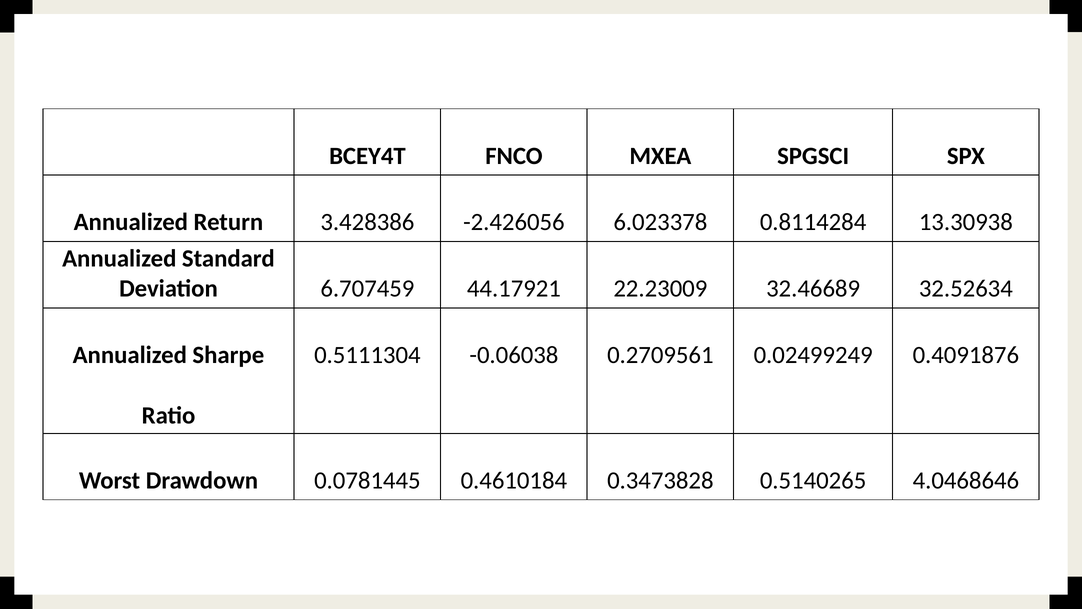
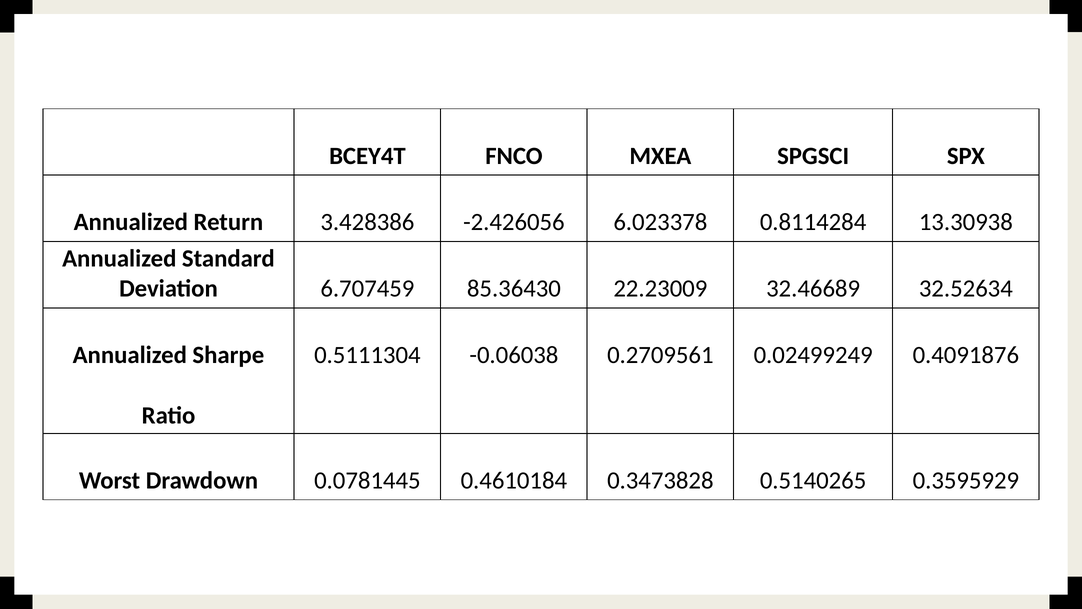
44.17921: 44.17921 -> 85.36430 (514, 288)
4.0468646: 4.0468646 -> 0.3595929 (966, 480)
